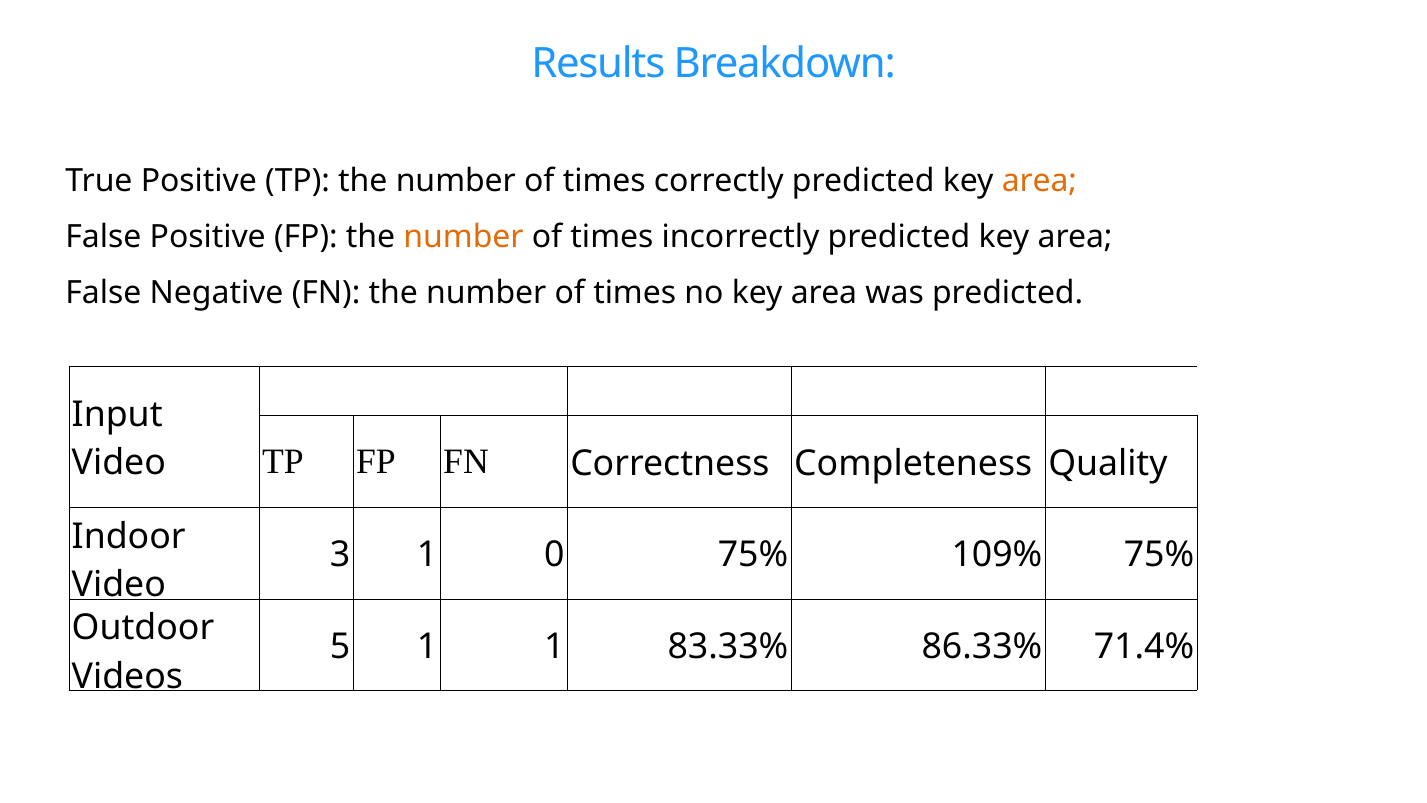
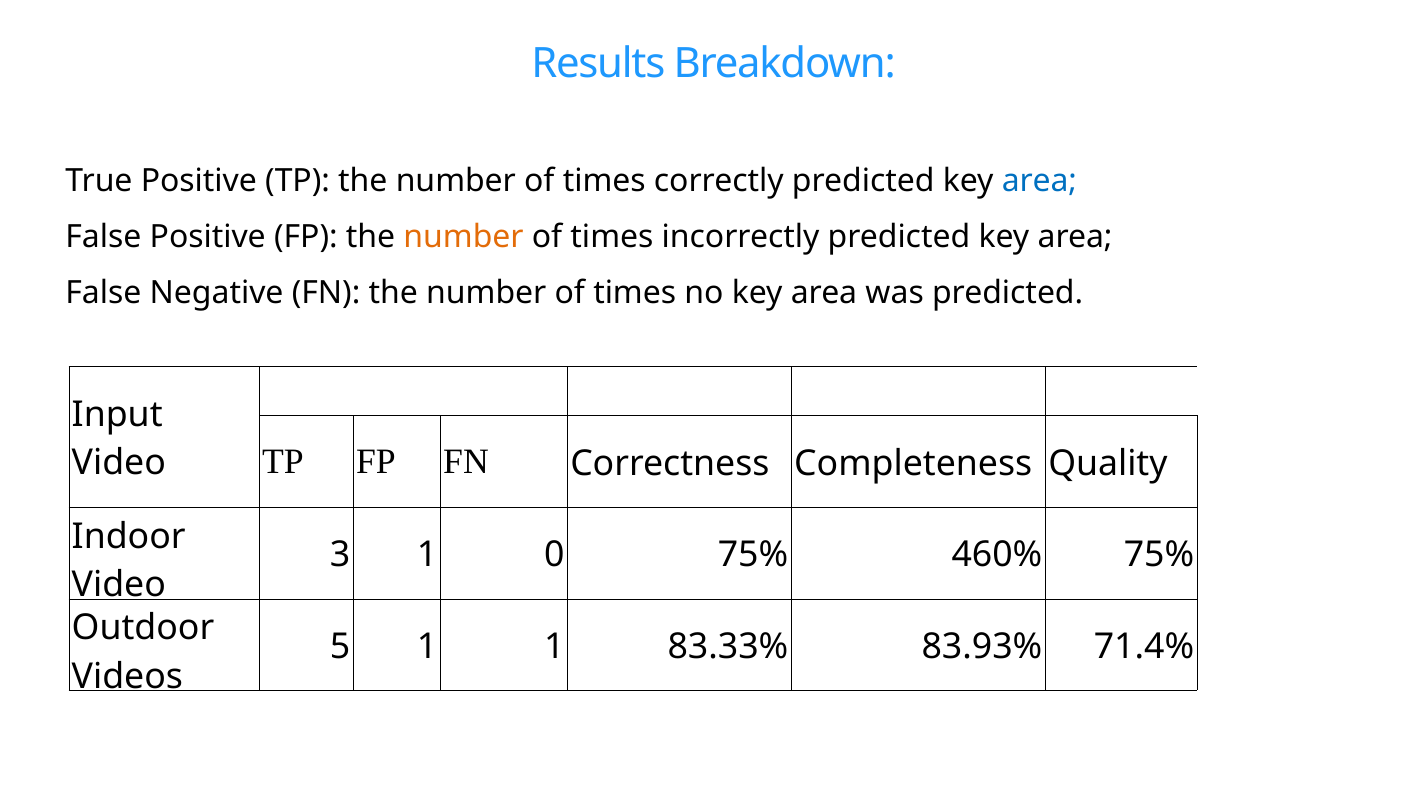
area colour: orange -> blue (1039, 181)
109%: 109% -> 460% (997, 555)
86.33%: 86.33% -> 83.93% (982, 646)
